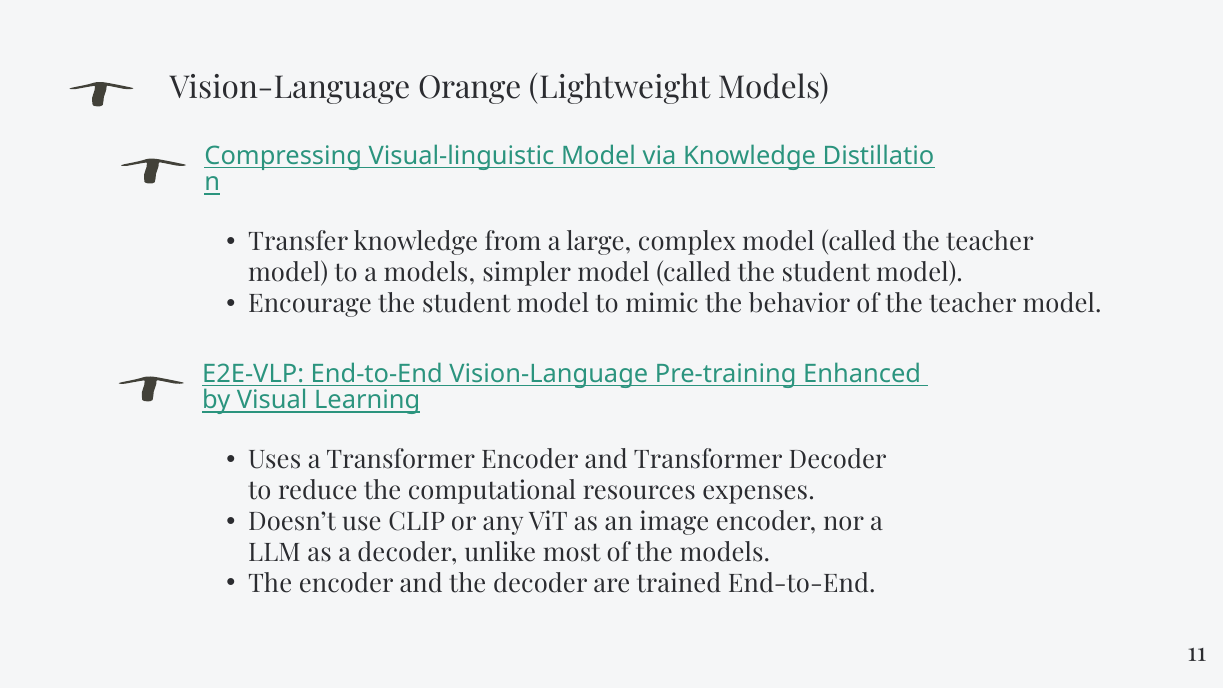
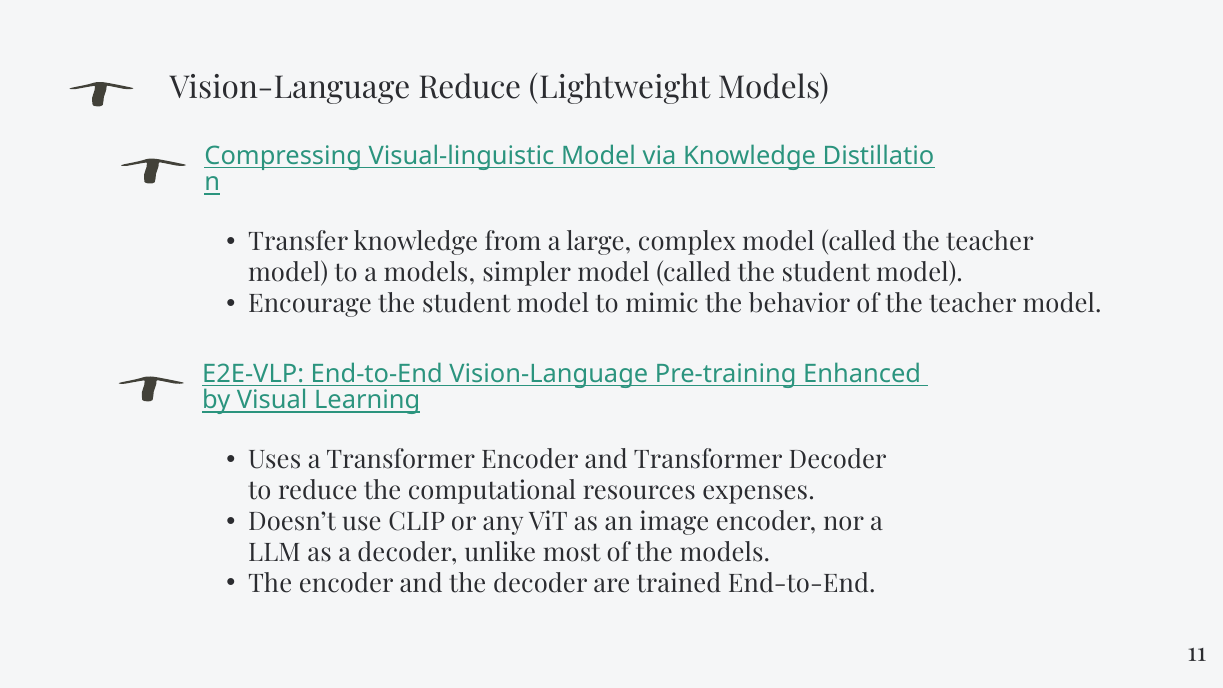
Vision-Language Orange: Orange -> Reduce (470, 88)
